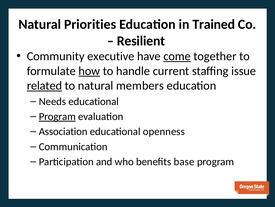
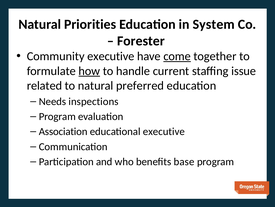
Trained: Trained -> System (214, 24)
Resilient: Resilient -> Forester (141, 41)
related underline: present -> none (44, 85)
members: members -> preferred (140, 85)
Needs educational: educational -> inspections (94, 101)
Program underline: present -> none (57, 116)
educational openness: openness -> executive (164, 131)
